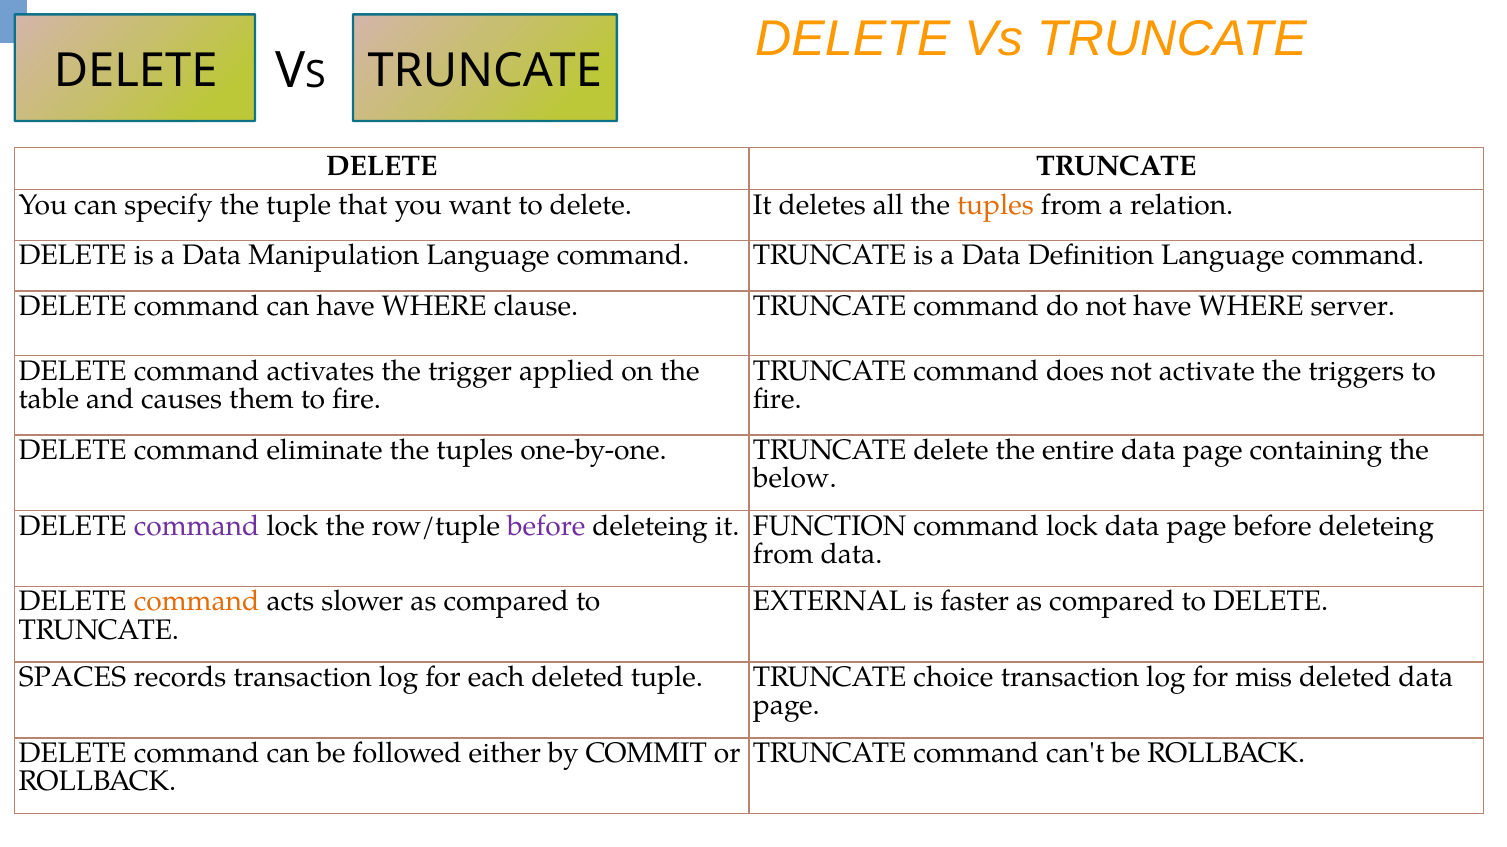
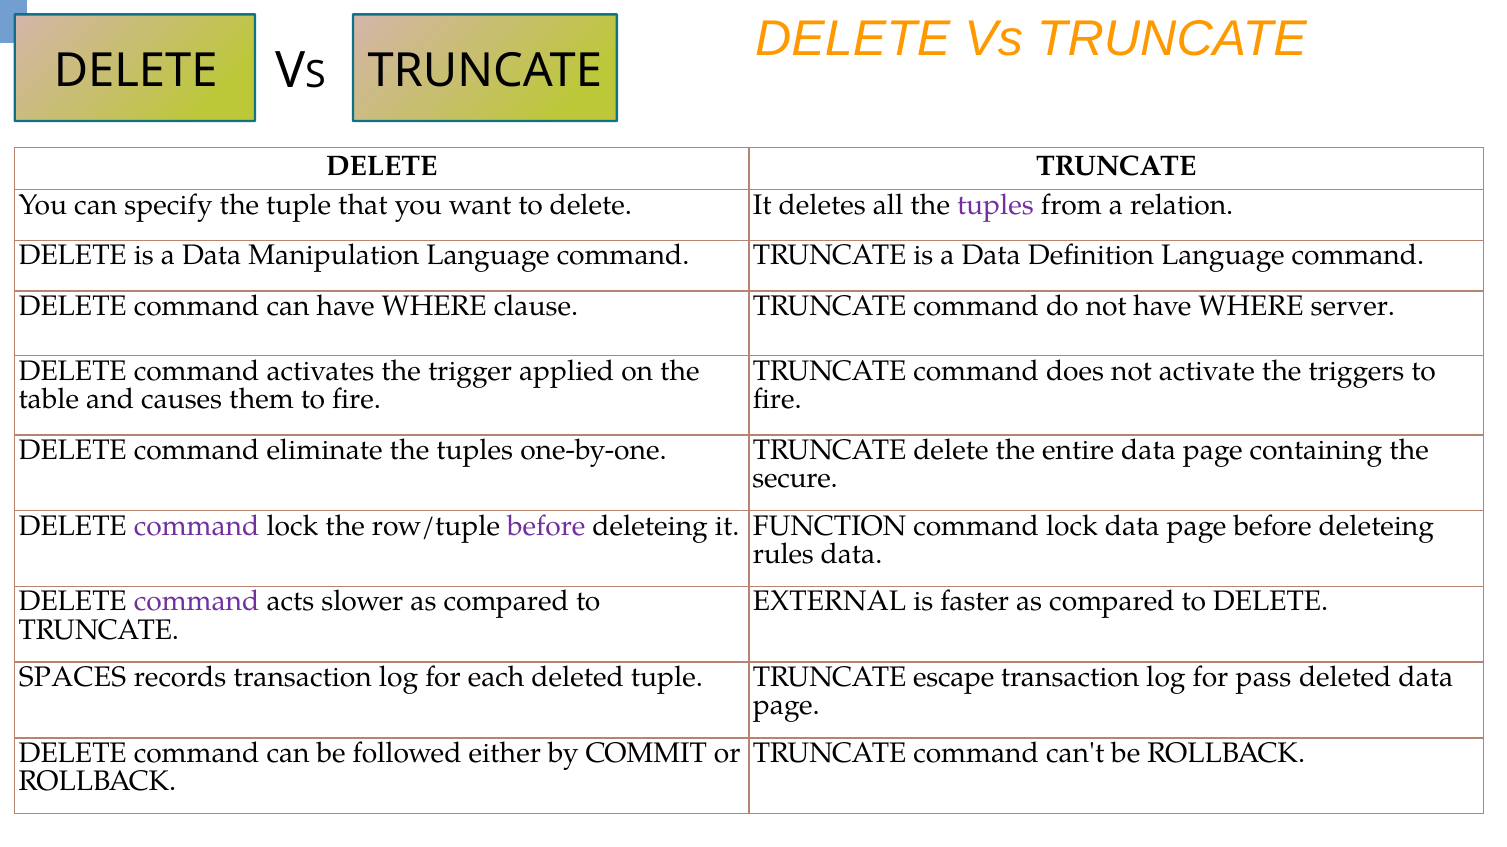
tuples colour: orange -> purple (995, 205)
below: below -> secure (795, 479)
from: from -> rules (783, 555)
command colour: orange -> purple (197, 602)
choice: choice -> escape (954, 678)
miss: miss -> pass (1264, 678)
